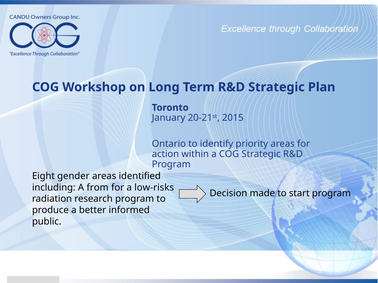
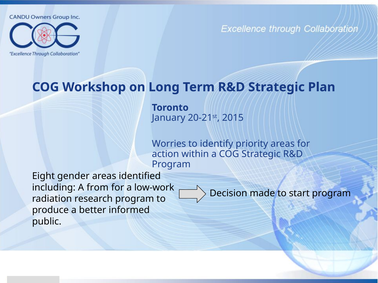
Ontario: Ontario -> Worries (169, 144)
low-risks: low-risks -> low-work (154, 188)
